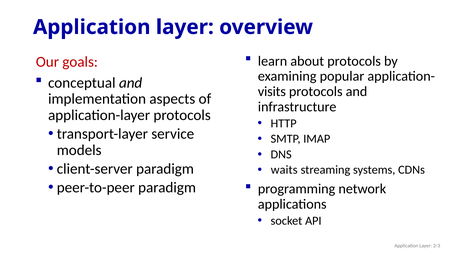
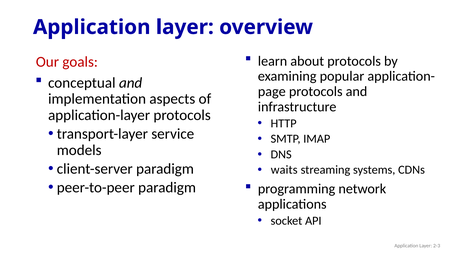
visits: visits -> page (272, 92)
